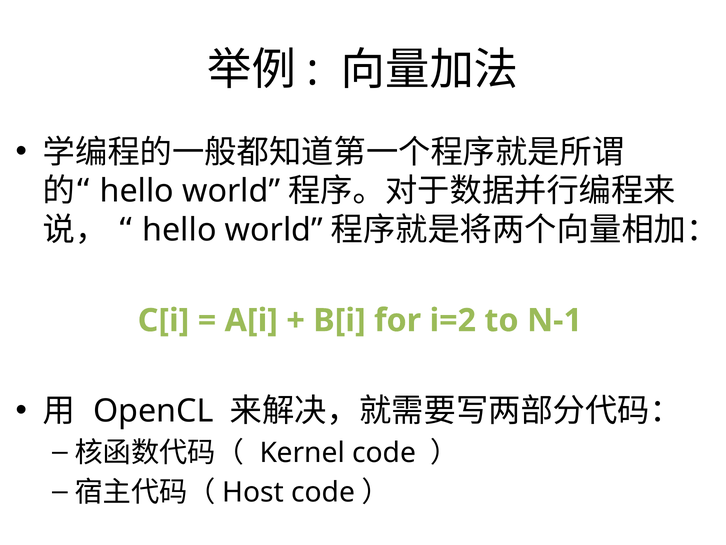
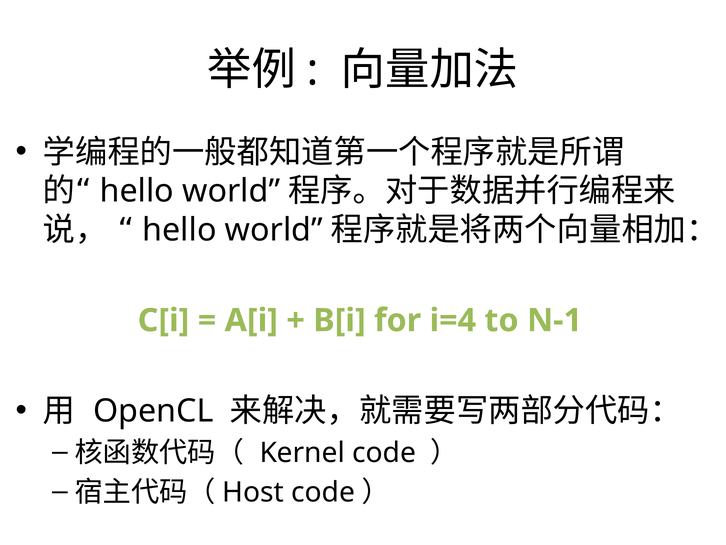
i=2: i=2 -> i=4 (453, 320)
